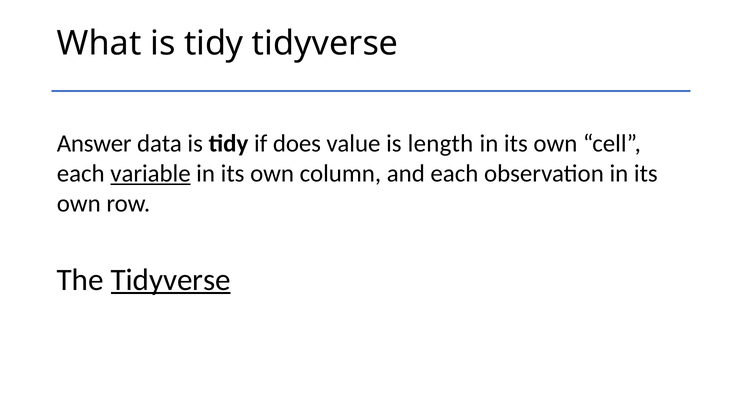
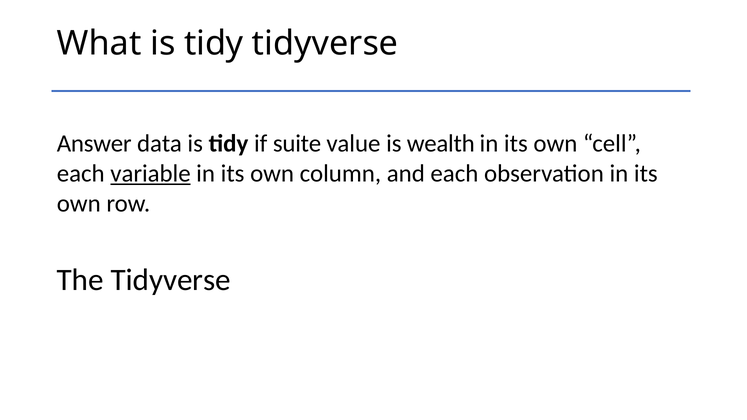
does: does -> suite (297, 144)
length: length -> wealth (441, 144)
Tidyverse underline: present -> none (171, 280)
